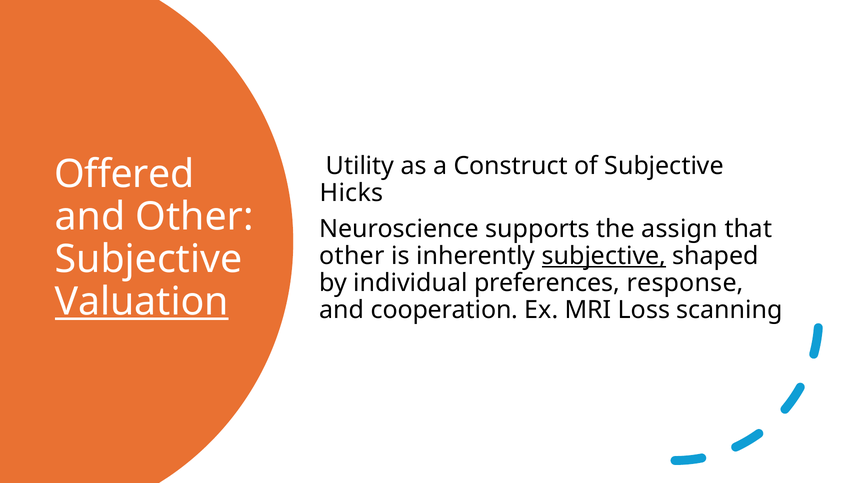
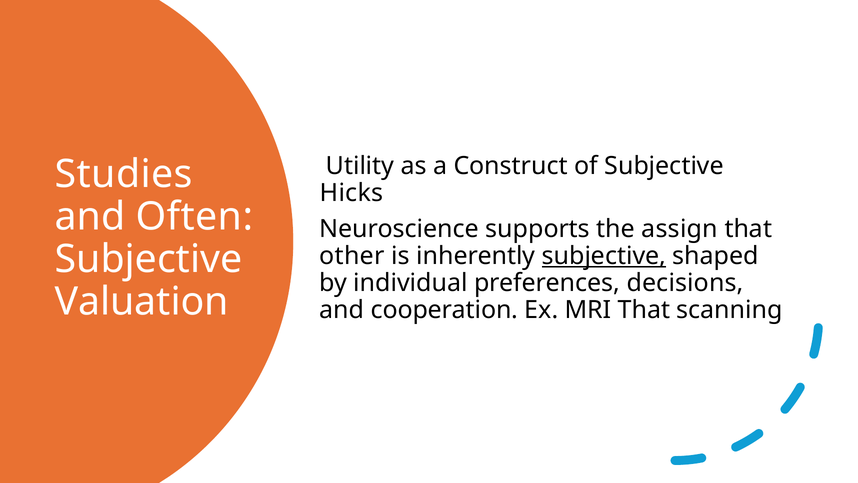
Offered: Offered -> Studies (124, 174)
and Other: Other -> Often (194, 217)
response: response -> decisions (685, 283)
Valuation underline: present -> none (142, 302)
MRI Loss: Loss -> That (644, 310)
